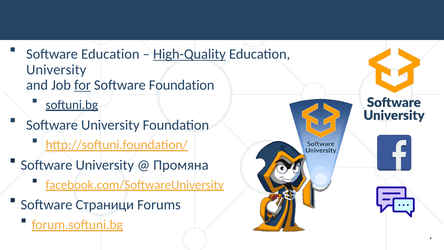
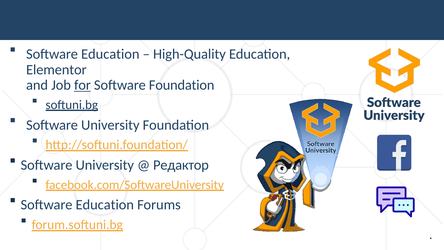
High-Quality underline: present -> none (189, 54)
University: University -> Elementor (56, 70)
Промяна: Промяна -> Редактор (181, 165)
Страници: Страници -> Education (105, 205)
